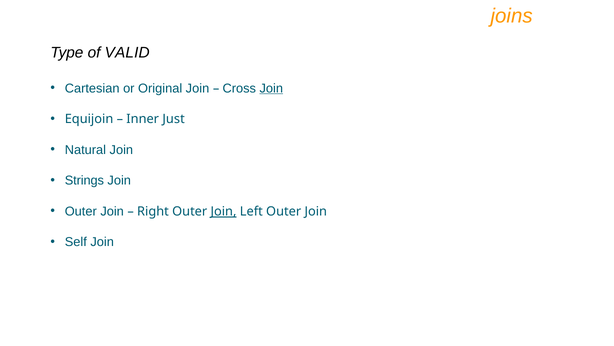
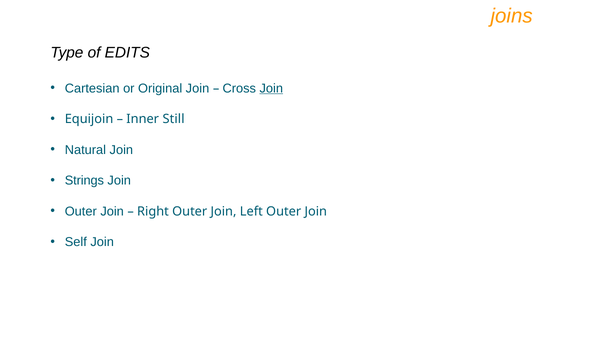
VALID: VALID -> EDITS (127, 52)
Just: Just -> Still (174, 119)
Join underline: present -> none (224, 211)
